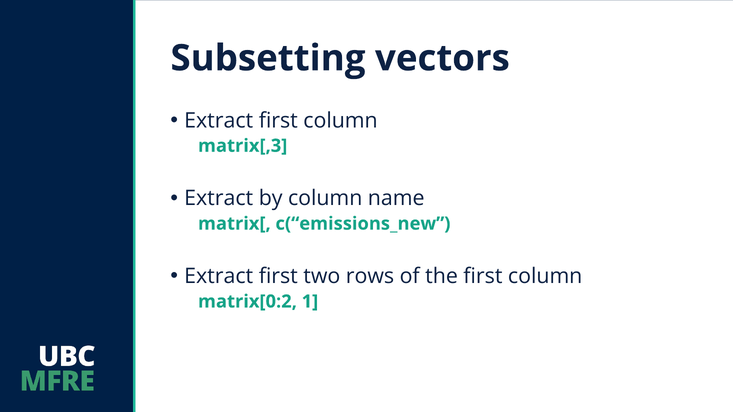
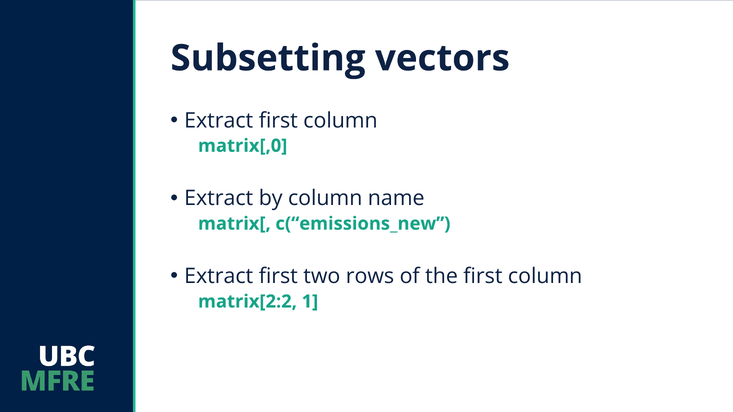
matrix[,3: matrix[,3 -> matrix[,0 (243, 146)
matrix[0:2: matrix[0:2 -> matrix[2:2 (247, 302)
